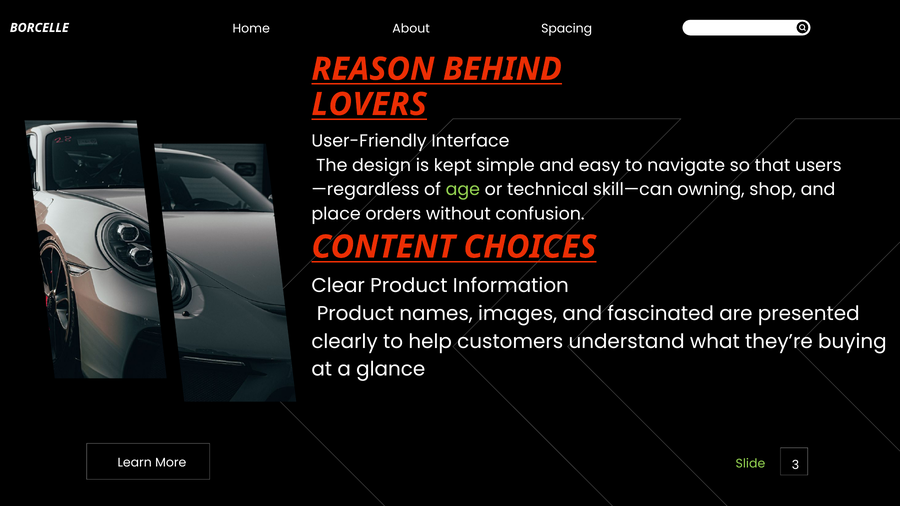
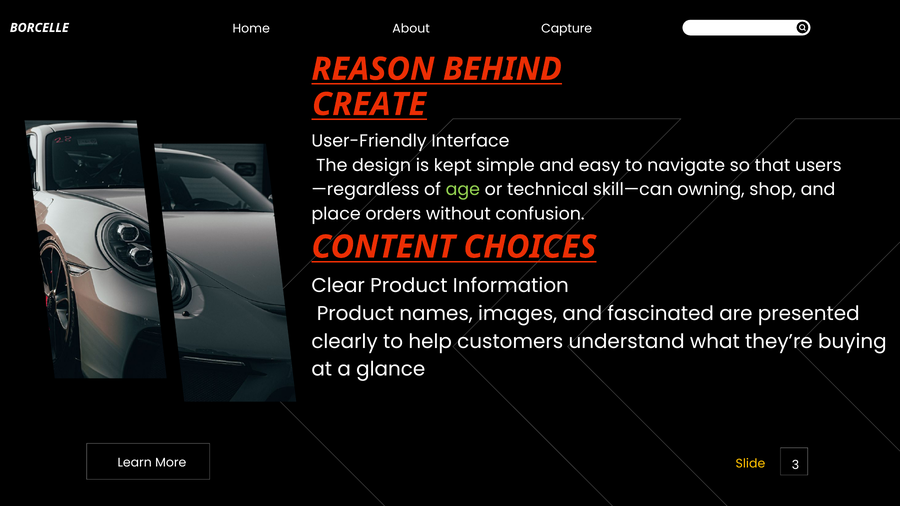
Spacing: Spacing -> Capture (567, 29)
LOVERS: LOVERS -> CREATE (369, 104)
Slide colour: light green -> yellow (750, 464)
